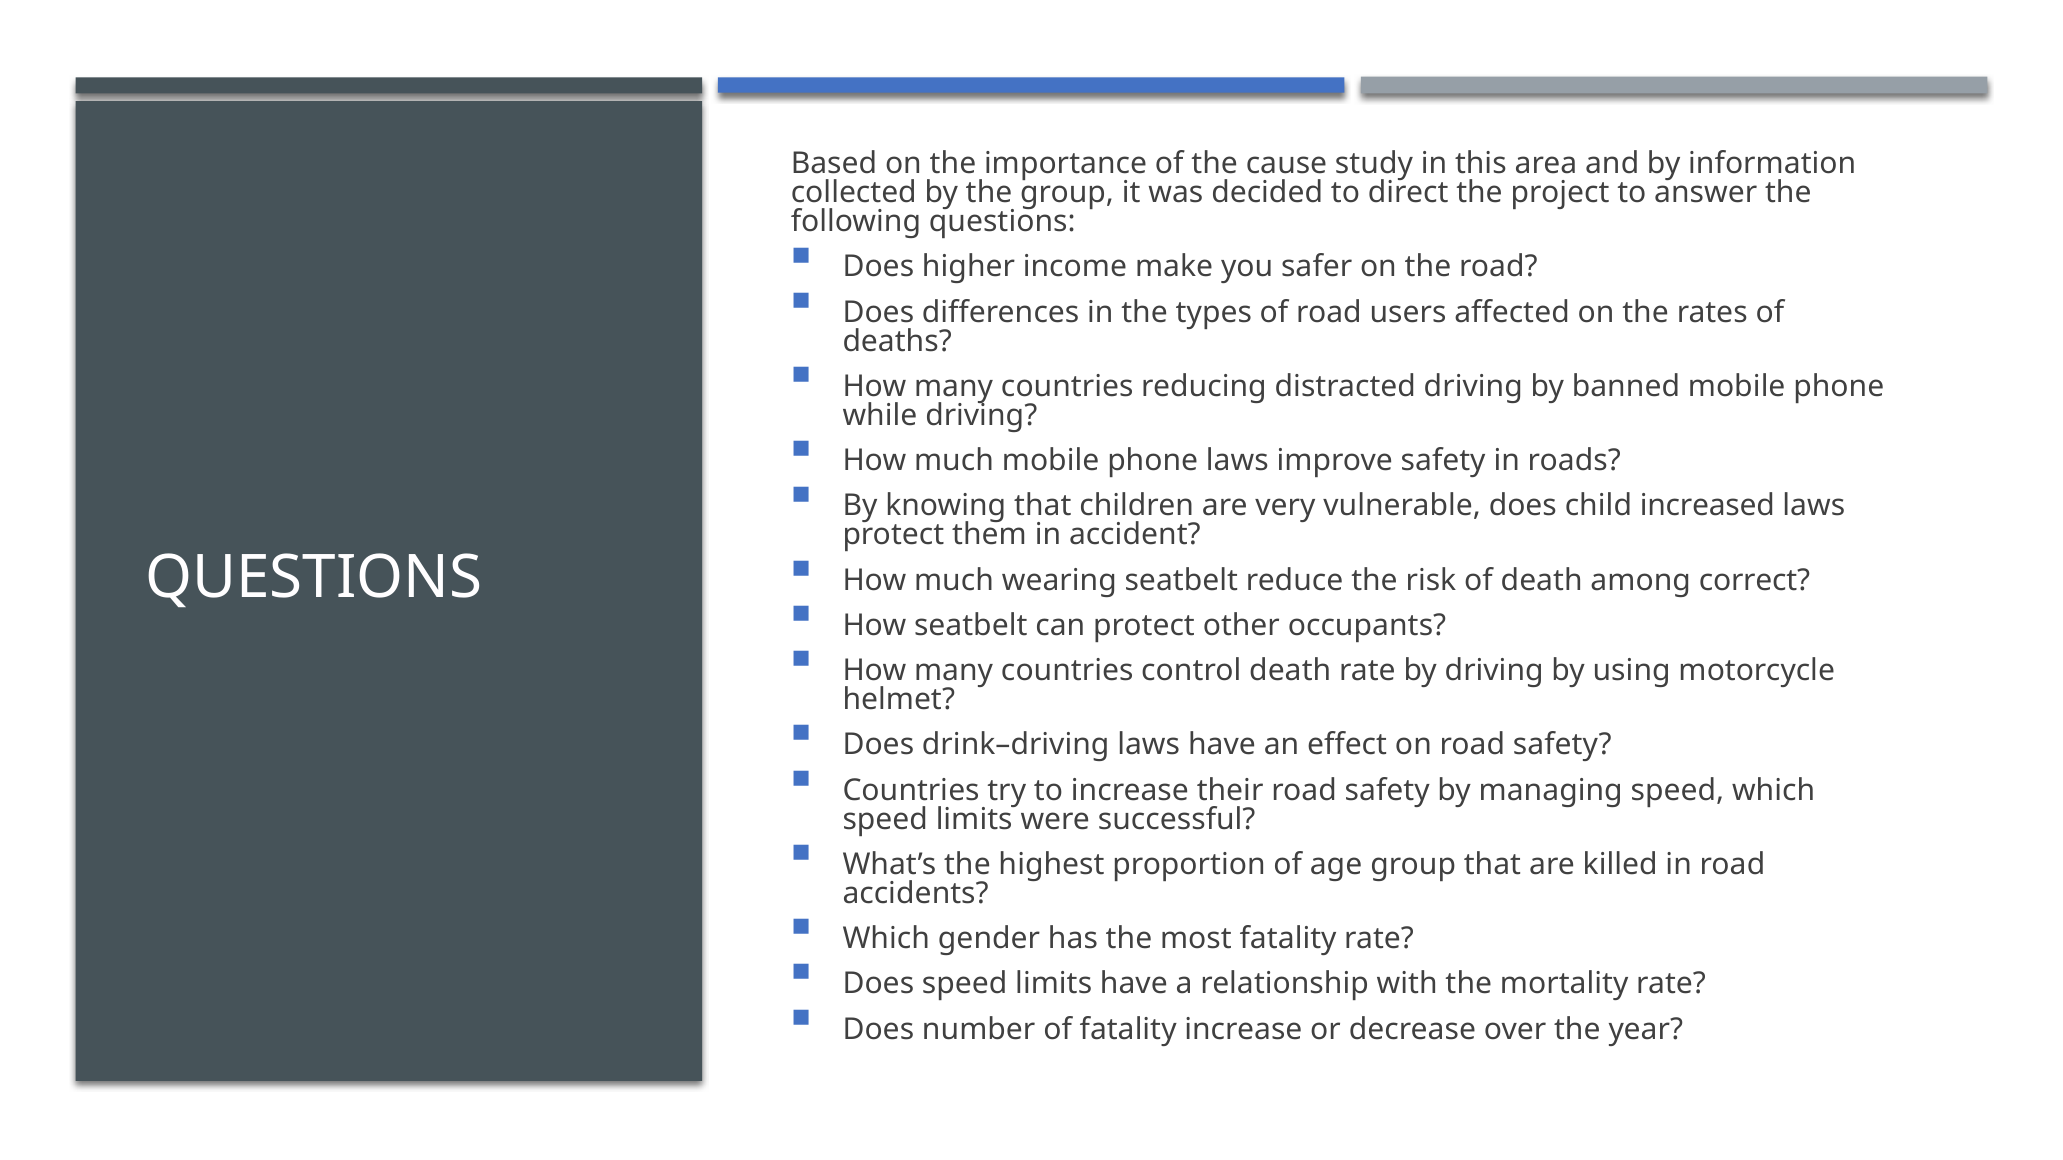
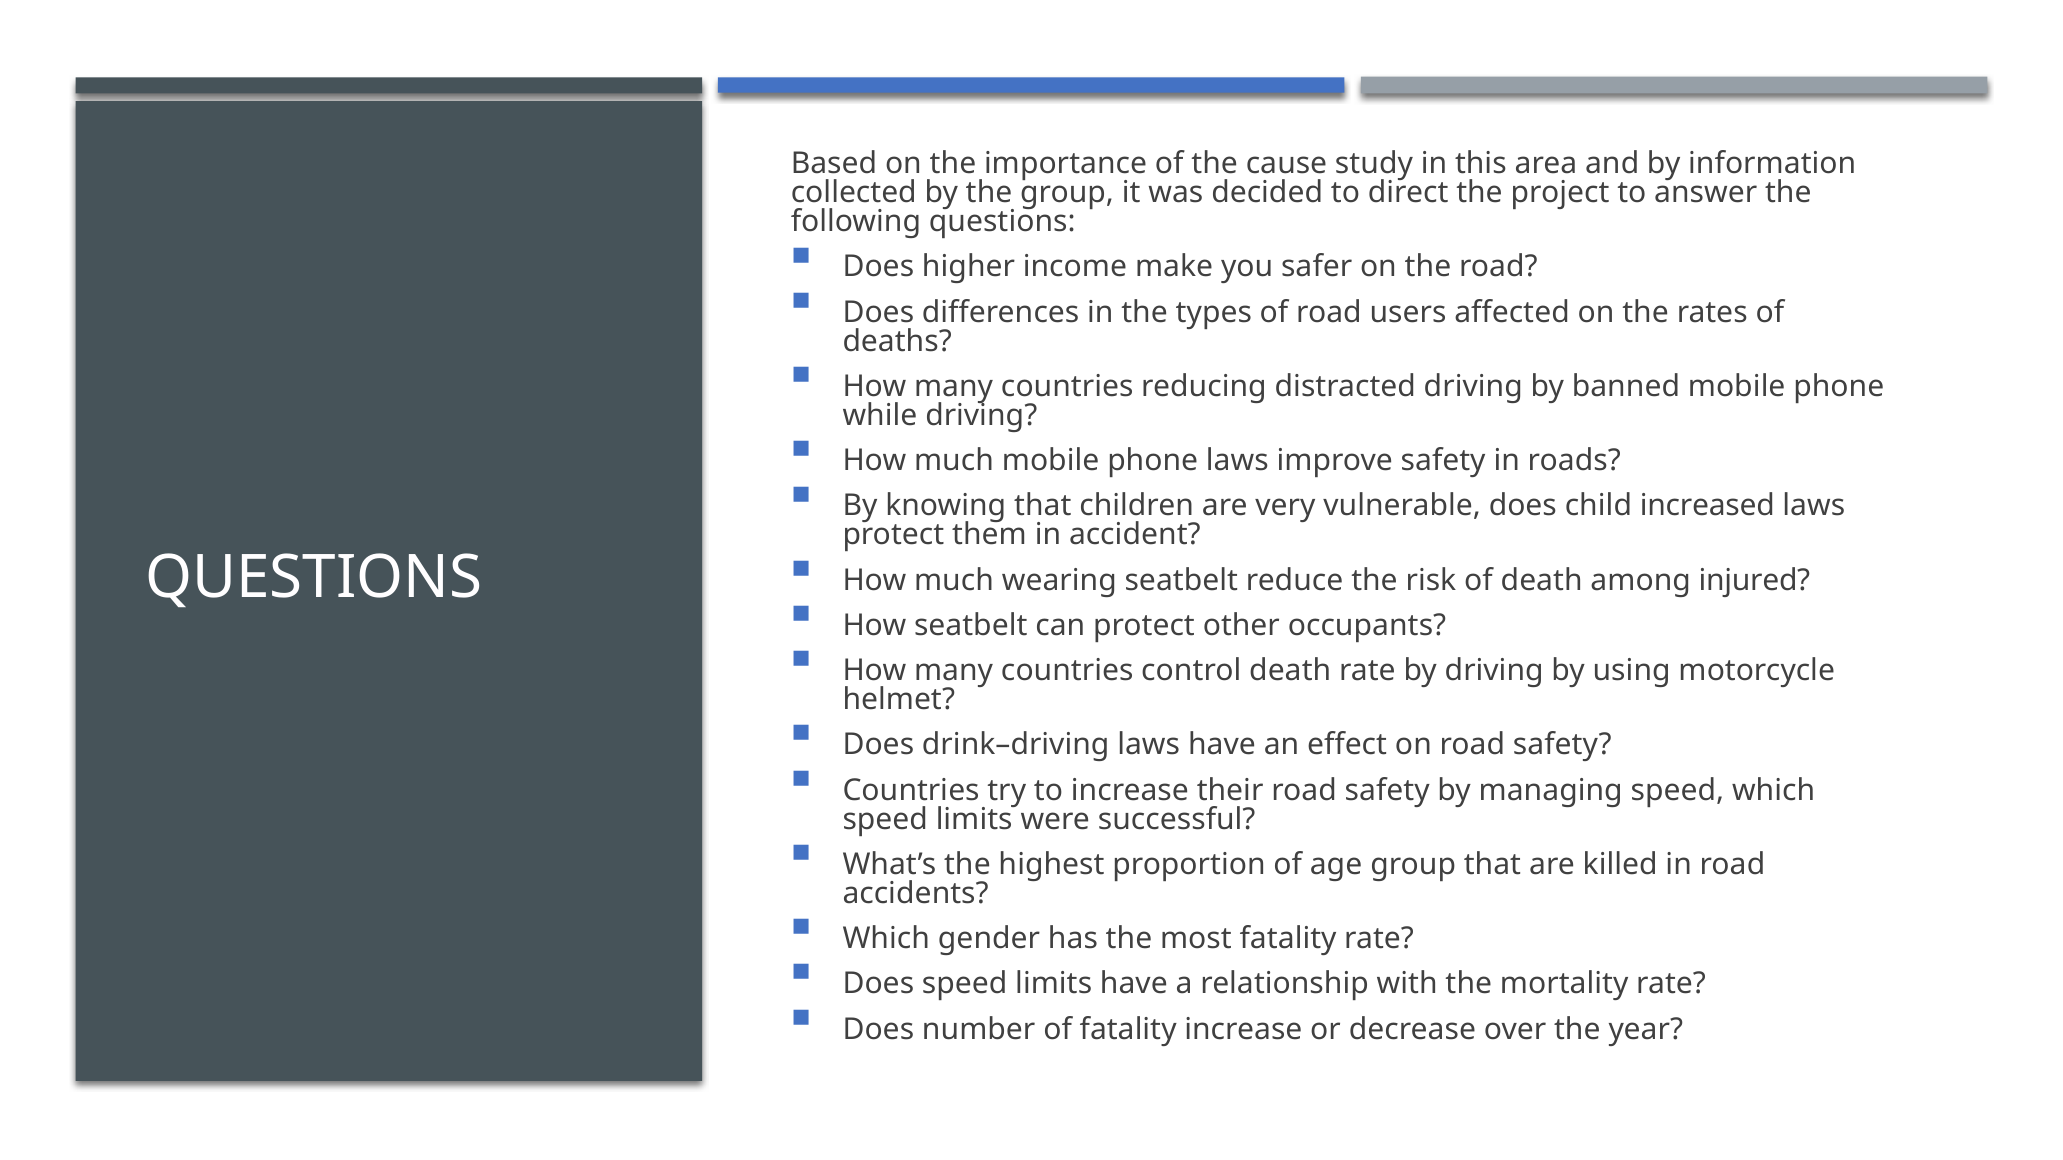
correct: correct -> injured (1754, 580)
